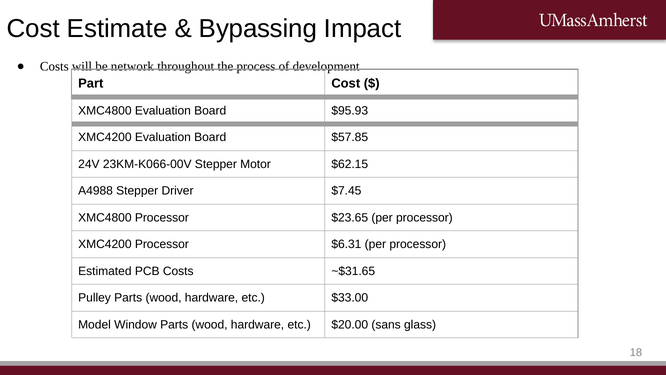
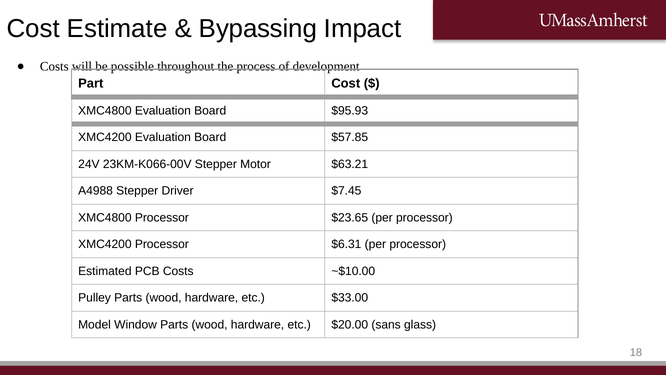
network: network -> possible (132, 67)
$62.15: $62.15 -> $63.21 (350, 164)
~$31.65: ~$31.65 -> ~$10.00 (353, 271)
